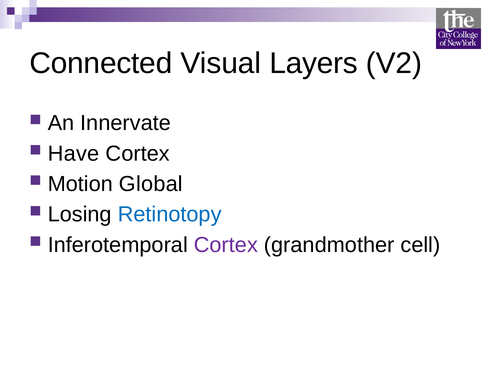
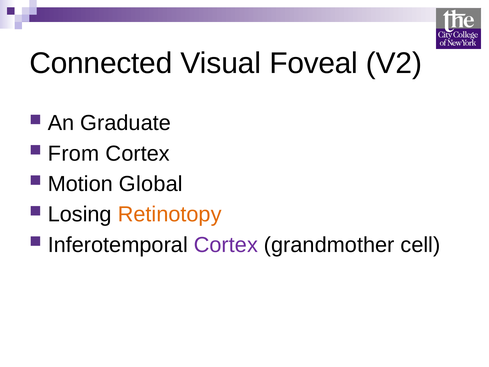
Layers: Layers -> Foveal (314, 63)
Innervate: Innervate -> Graduate (126, 123)
Have: Have -> From (74, 153)
Retinotopy colour: blue -> orange (170, 214)
